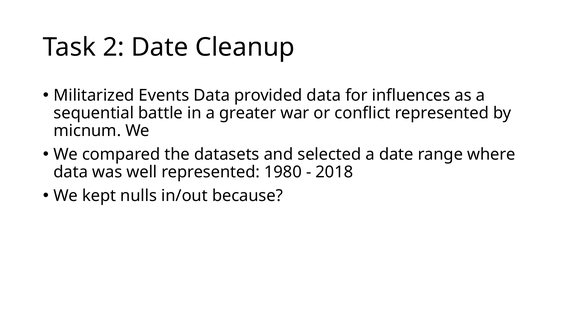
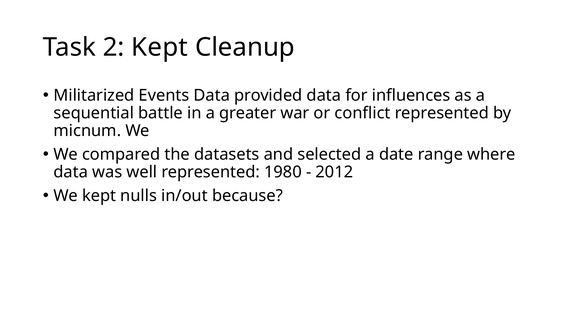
2 Date: Date -> Kept (160, 47)
2018: 2018 -> 2012 (334, 172)
